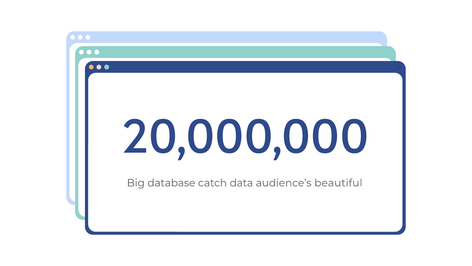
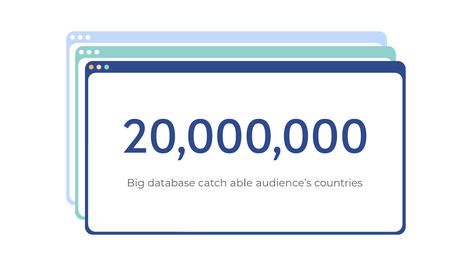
data: data -> able (241, 183)
beautiful: beautiful -> countries (338, 183)
